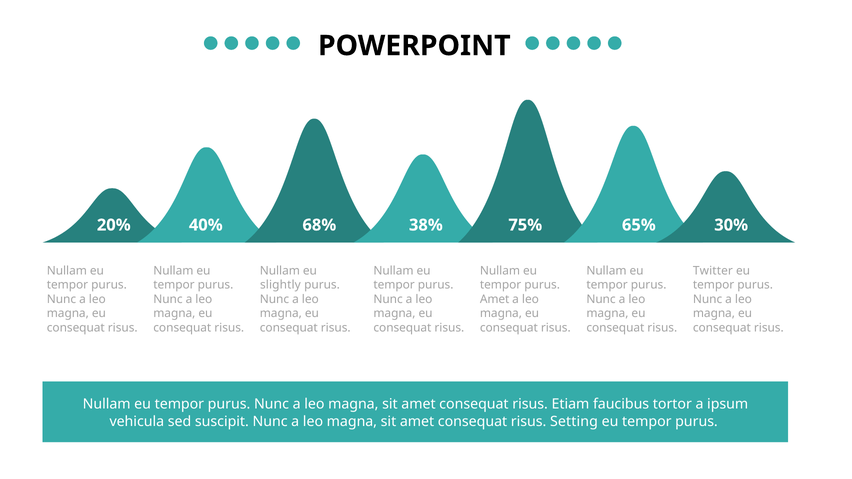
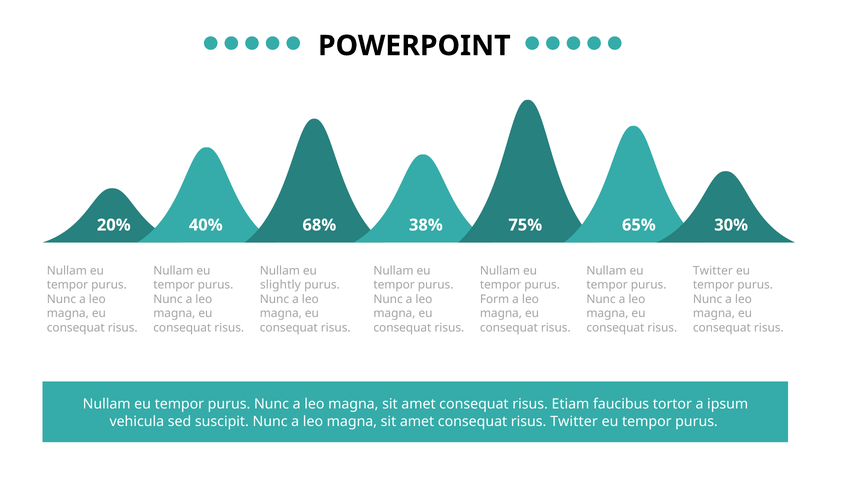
Amet: Amet -> Form (495, 299)
amet consequat risus Setting: Setting -> Twitter (574, 422)
